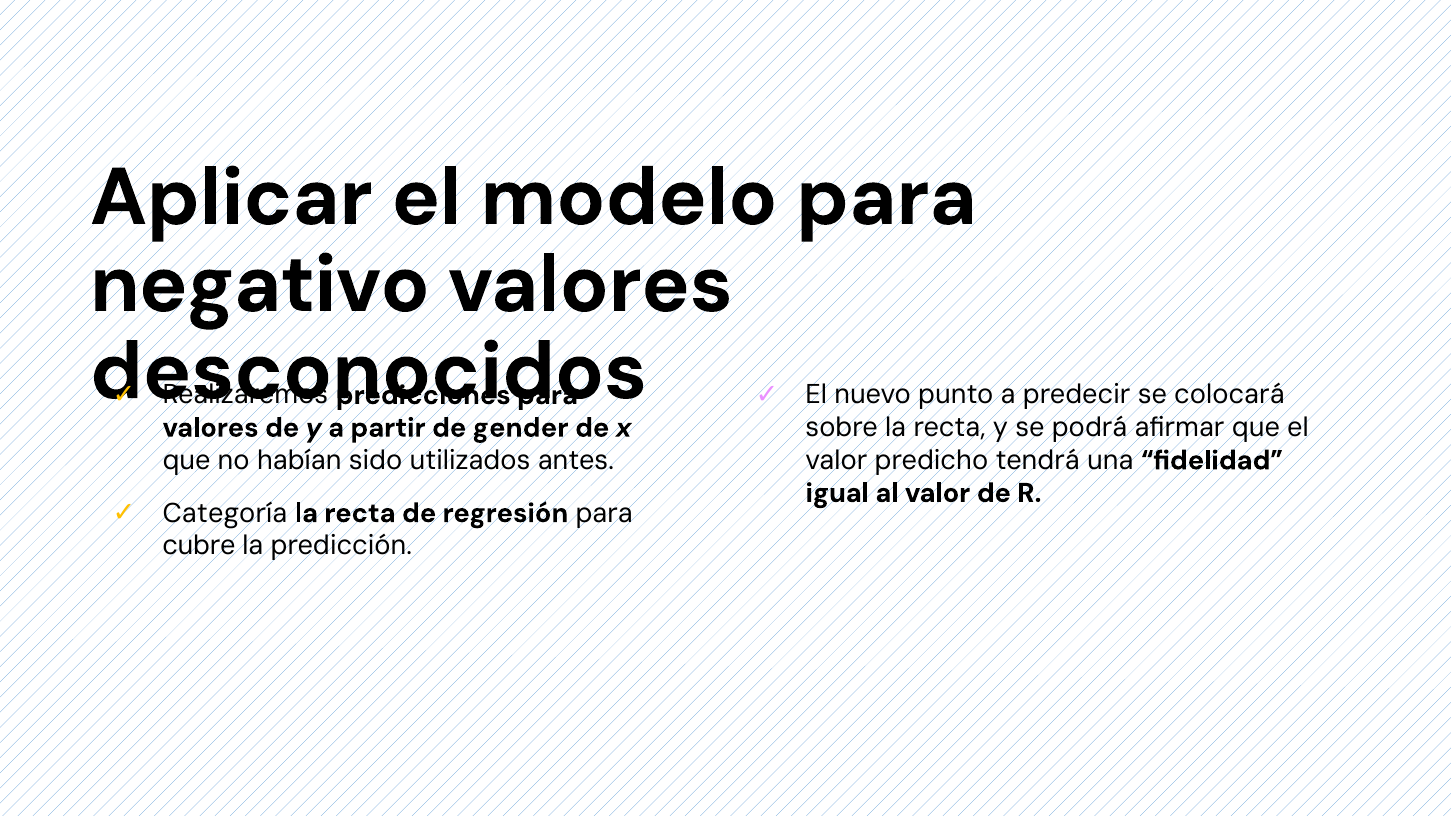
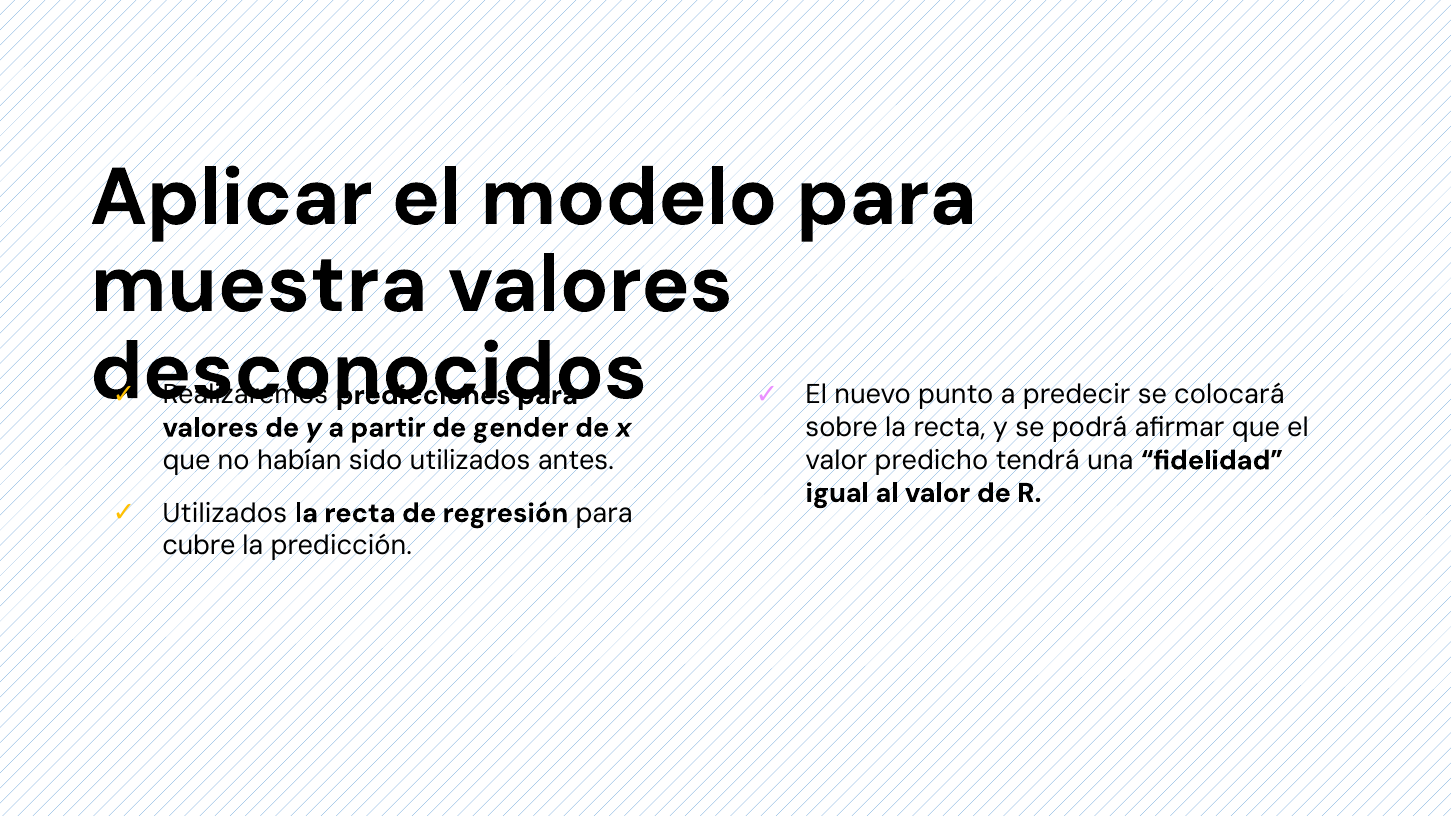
negativo: negativo -> muestra (259, 284)
Categoría: Categoría -> Utilizados (225, 513)
